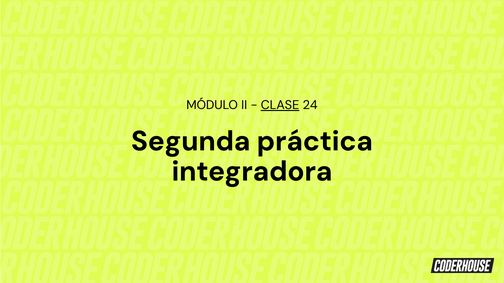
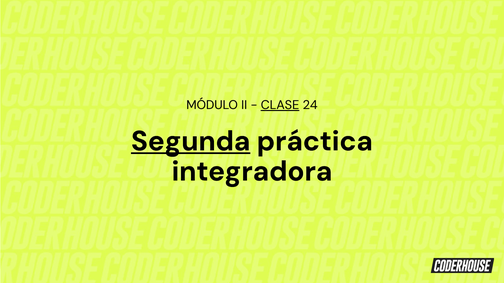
Segunda underline: none -> present (191, 141)
